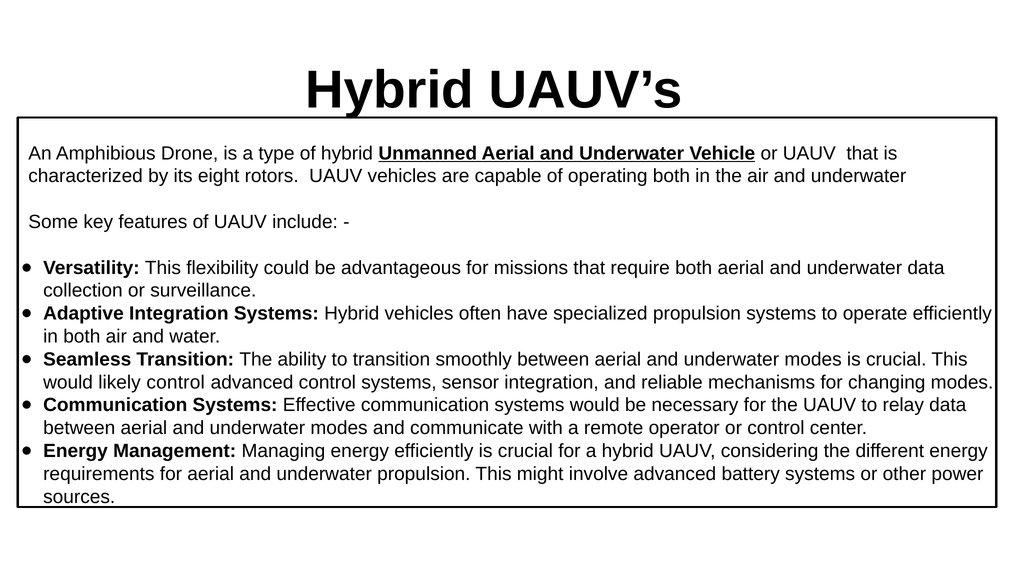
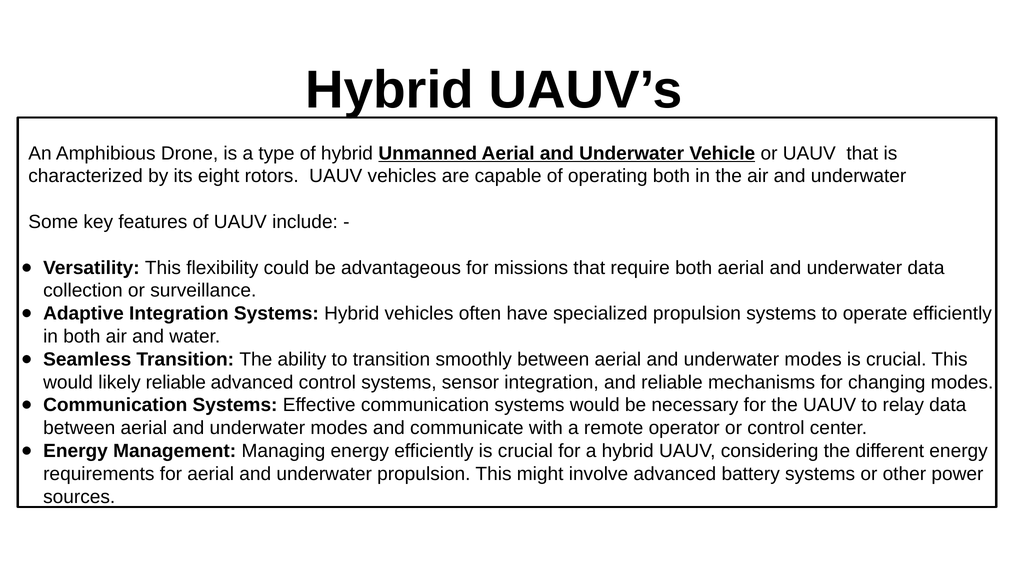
likely control: control -> reliable (176, 383)
